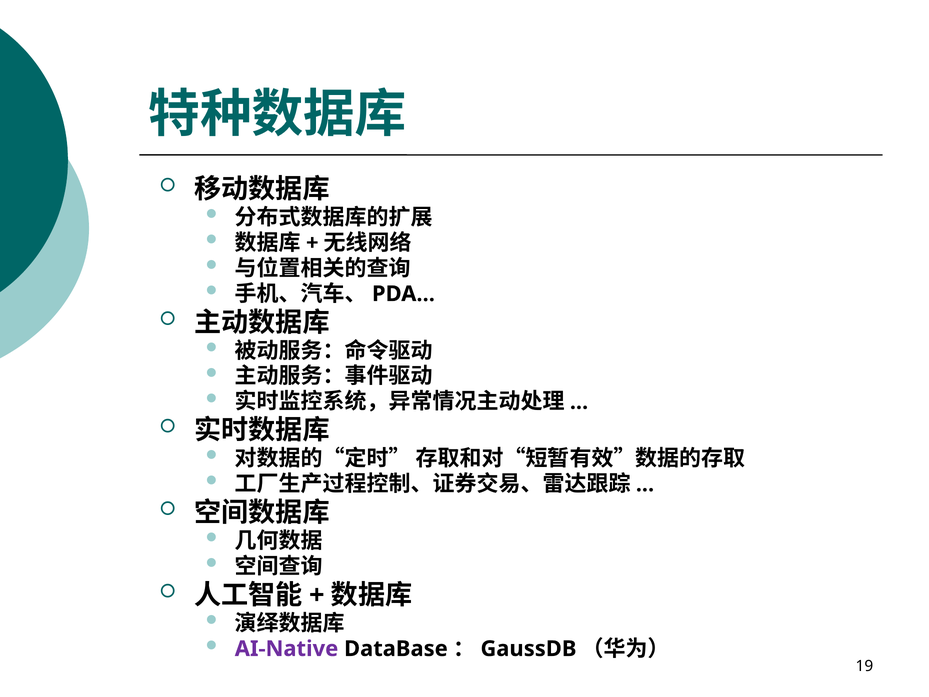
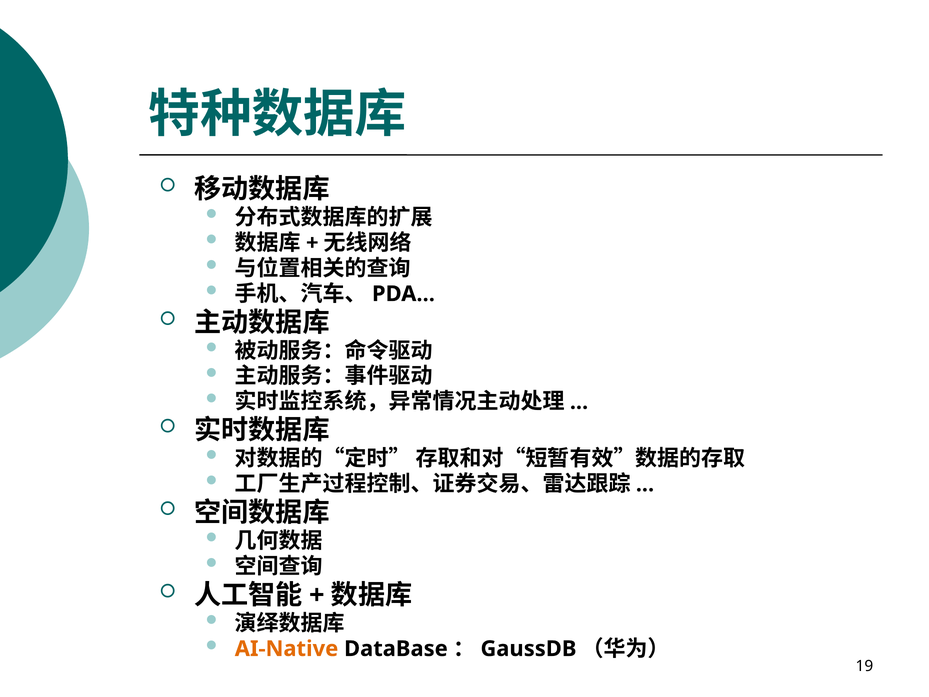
AI-Native colour: purple -> orange (287, 649)
